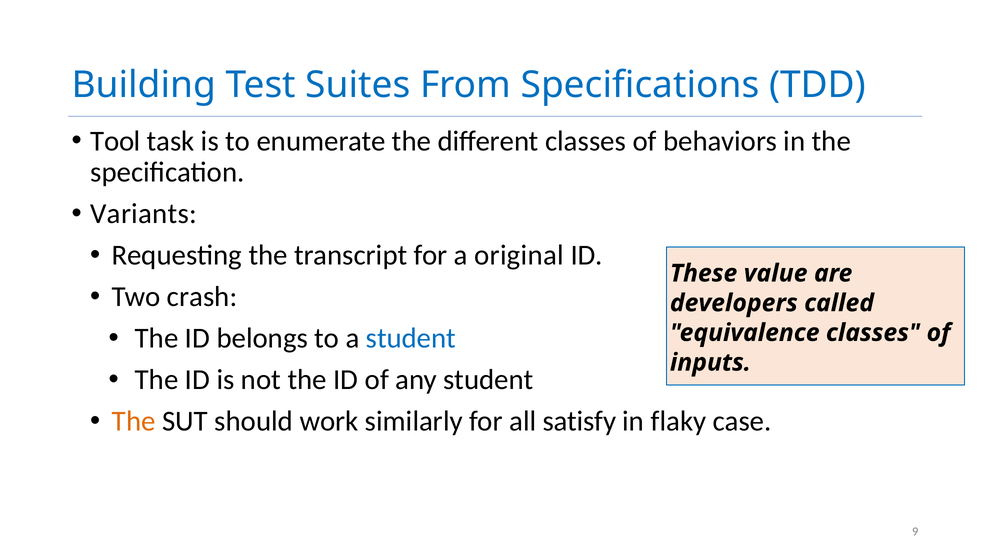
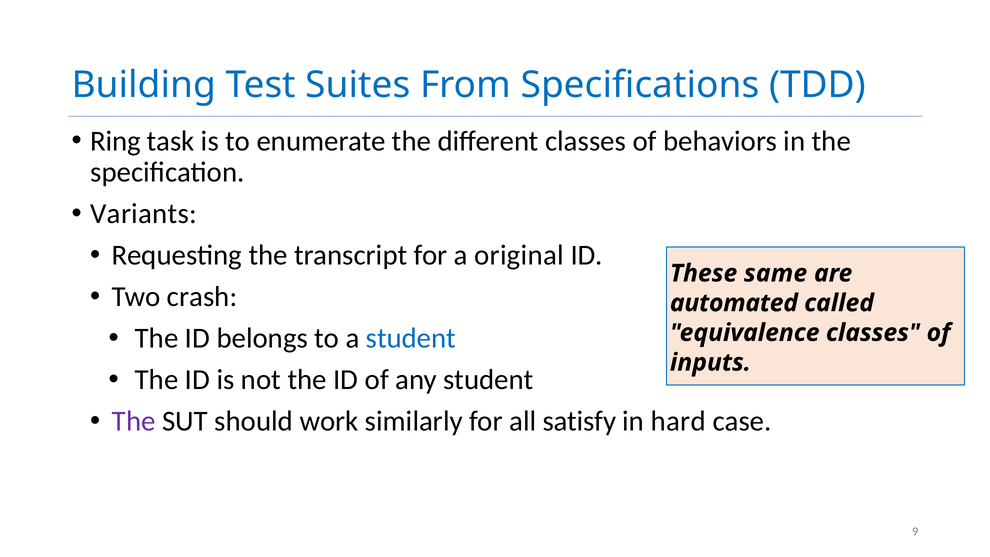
Tool: Tool -> Ring (115, 141)
value: value -> same (776, 273)
developers: developers -> automated (734, 303)
The colour: orange -> purple (134, 421)
flaky: flaky -> hard (678, 421)
